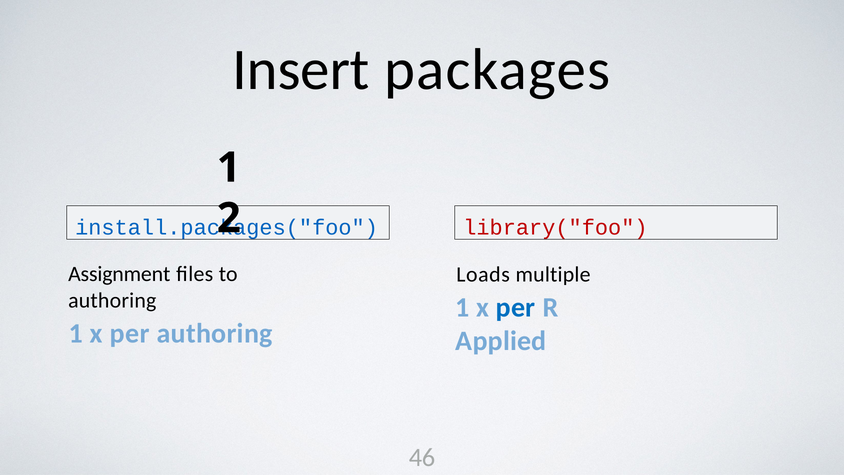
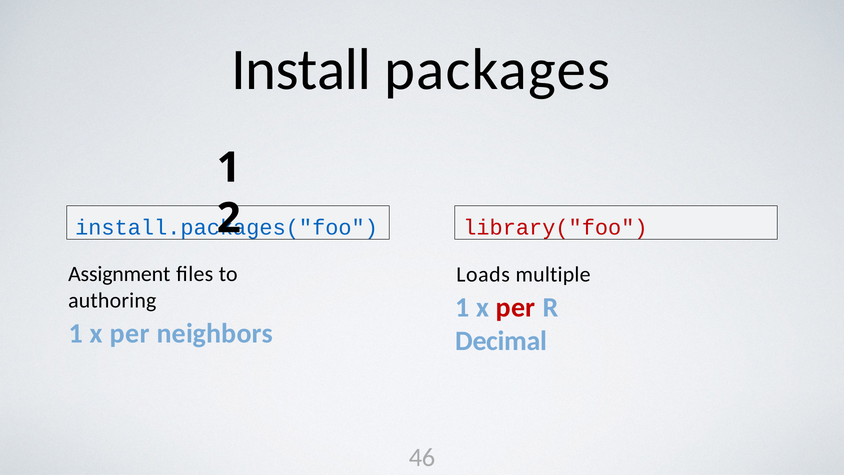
Insert: Insert -> Install (301, 70)
per colour: blue -> red (516, 307)
per authoring: authoring -> neighbors (215, 333)
Applied: Applied -> Decimal (501, 341)
